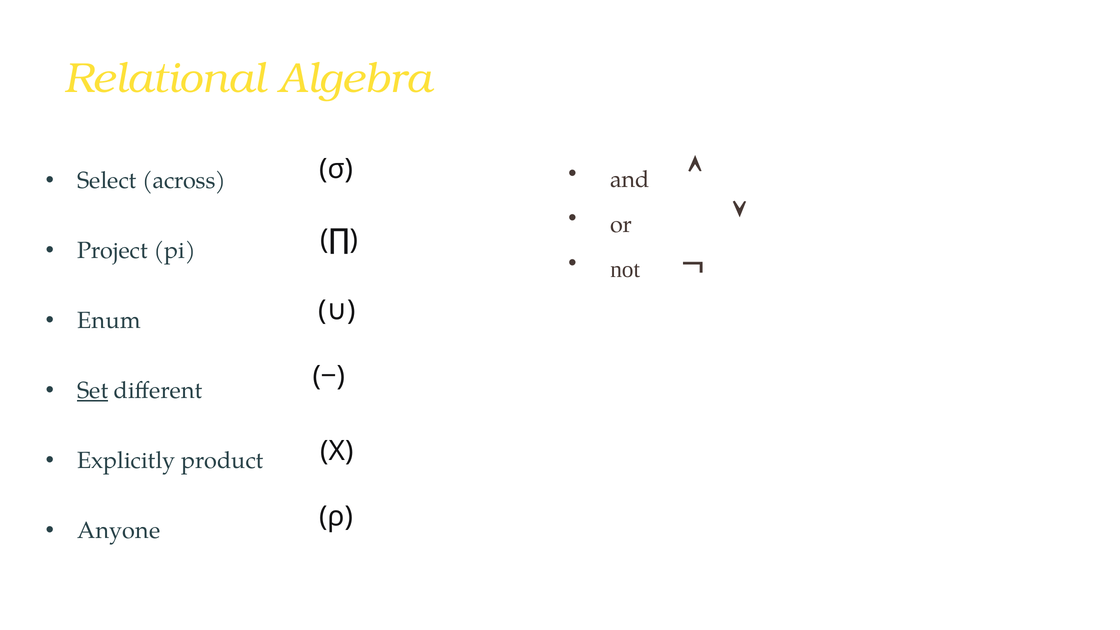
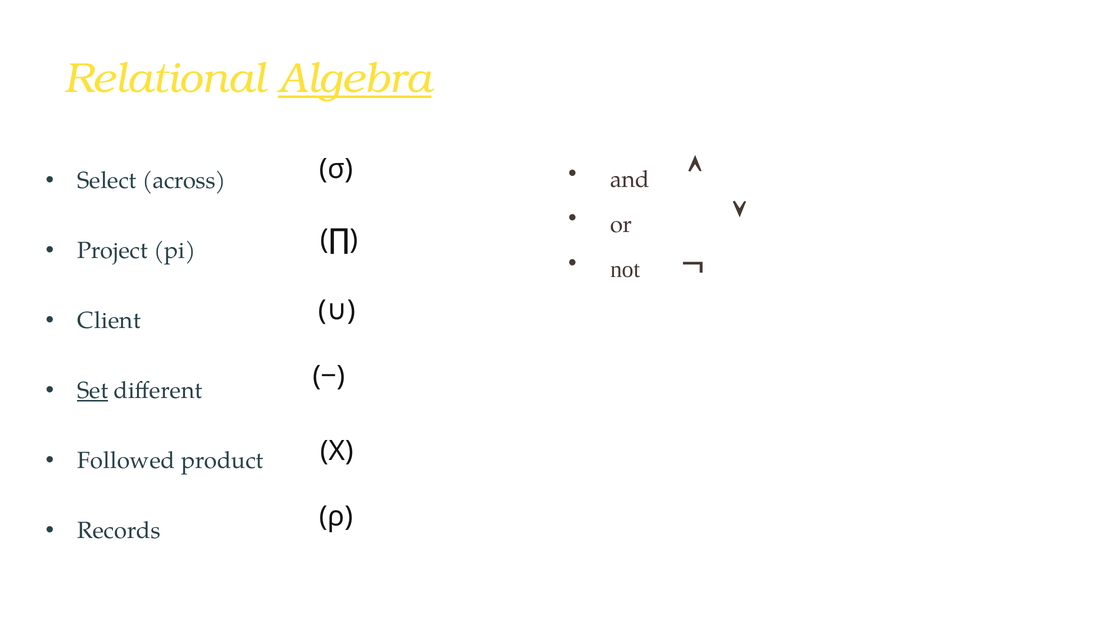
Algebra underline: none -> present (355, 79)
Enum: Enum -> Client (109, 321)
Explicitly: Explicitly -> Followed (126, 461)
Anyone: Anyone -> Records (119, 531)
